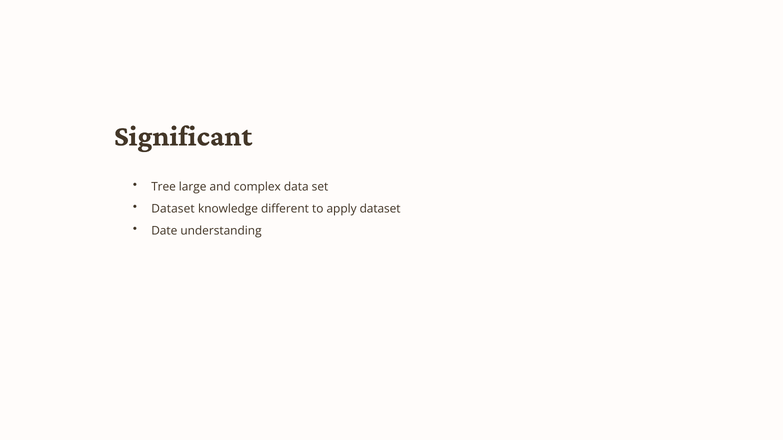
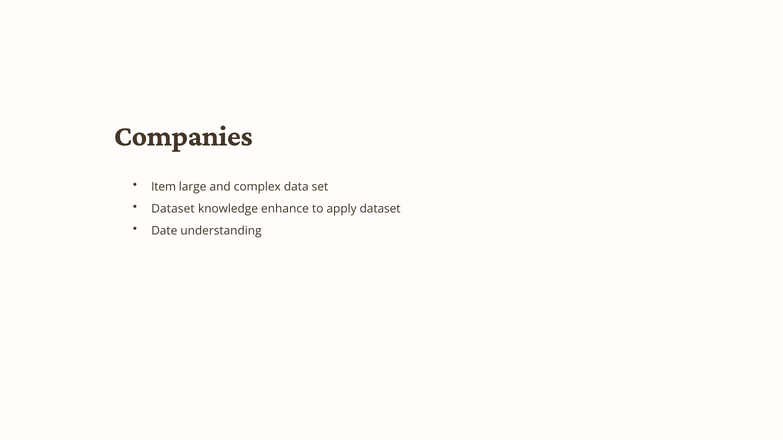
Significant: Significant -> Companies (183, 136)
Tree: Tree -> Item (164, 187)
different: different -> enhance (285, 209)
